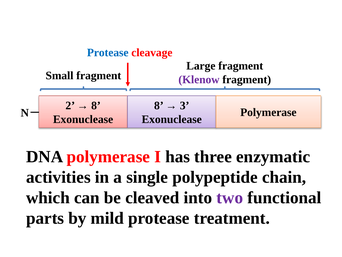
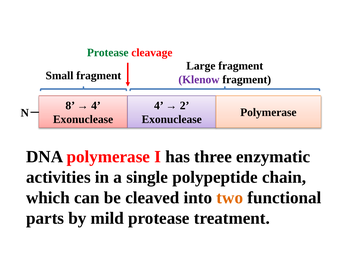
Protease colour: blue -> green (108, 53)
2: 2 -> 8 (70, 105)
8: 8 -> 4 (96, 105)
8: 8 -> 4 (159, 105)
3: 3 -> 2 (185, 105)
two colour: purple -> orange (230, 197)
